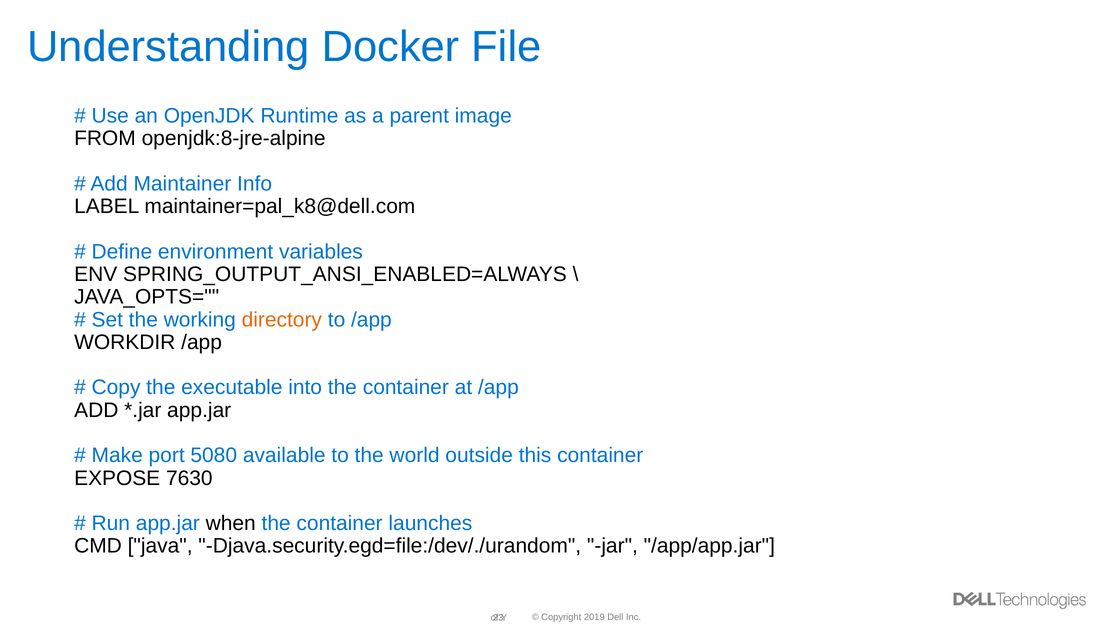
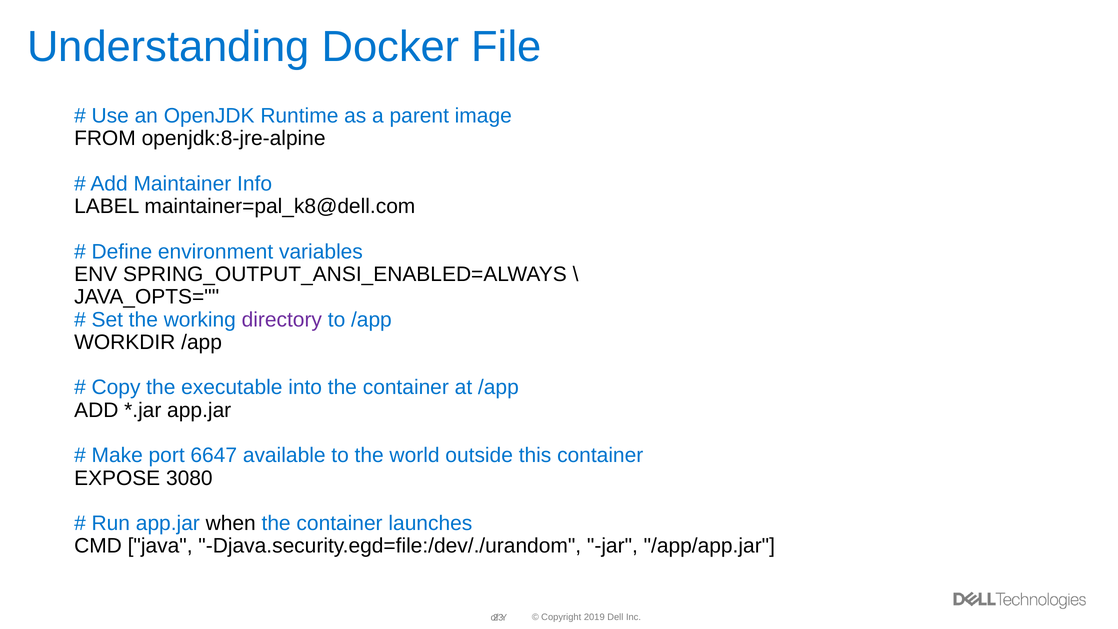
directory colour: orange -> purple (282, 320)
5080: 5080 -> 6647 (214, 455)
7630: 7630 -> 3080 (189, 478)
